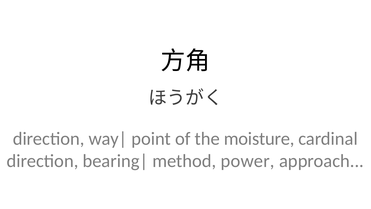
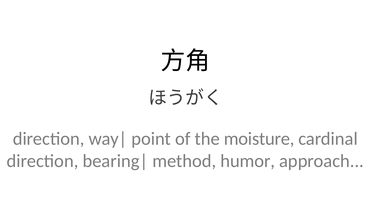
power: power -> humor (248, 161)
